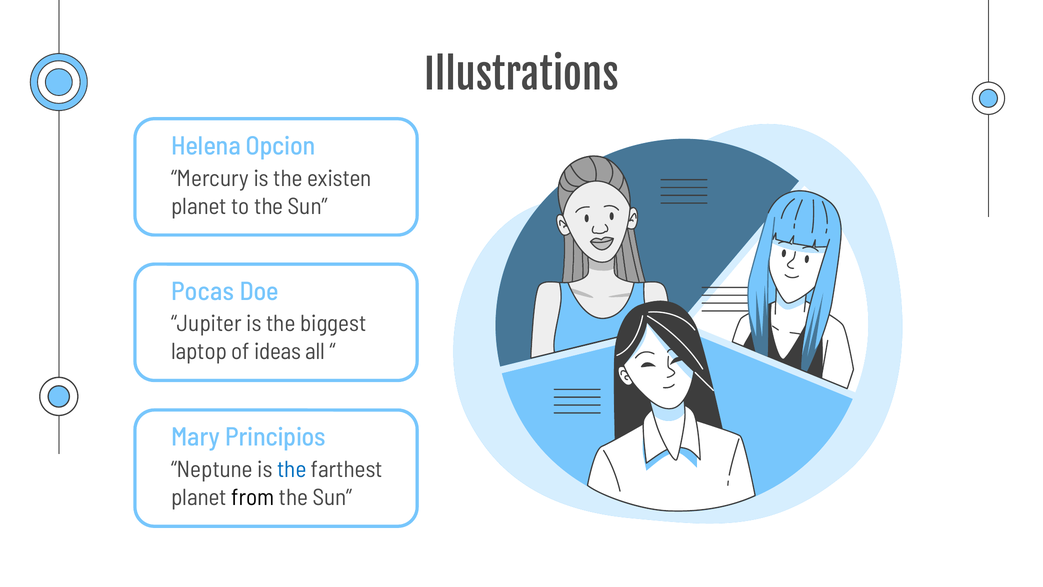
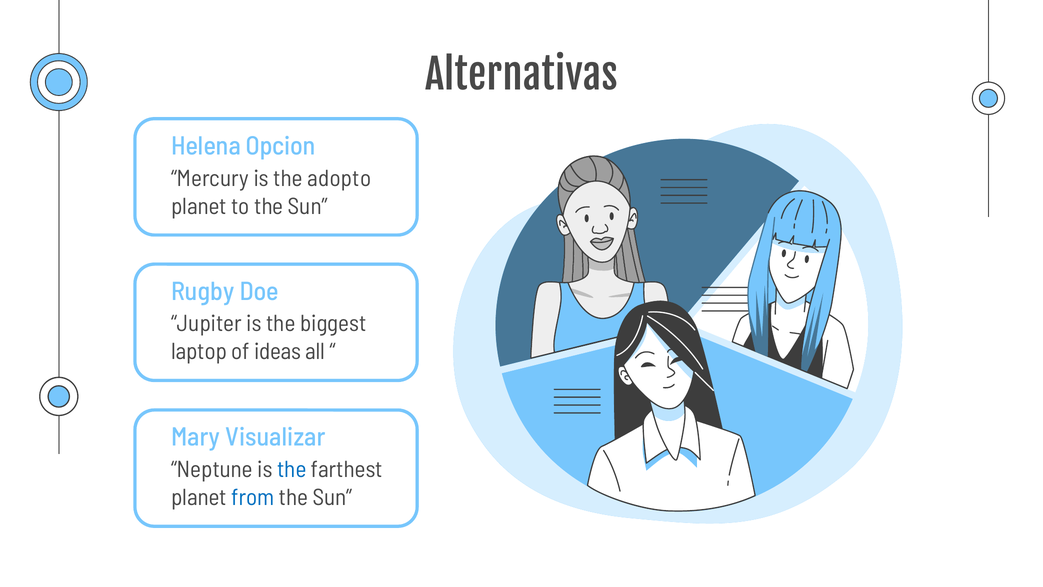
Illustrations: Illustrations -> Alternativas (521, 76)
existen: existen -> adopto (339, 178)
Pocas: Pocas -> Rugby (203, 291)
Principios: Principios -> Visualizar (275, 437)
from colour: black -> blue (253, 497)
